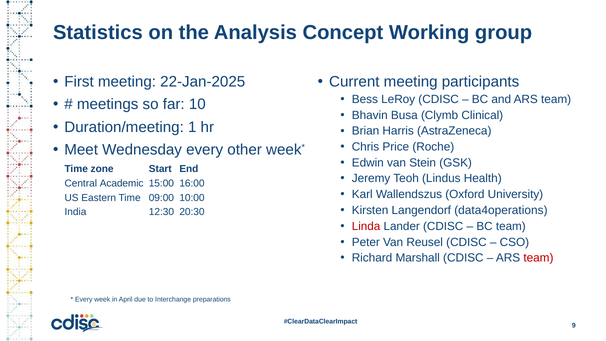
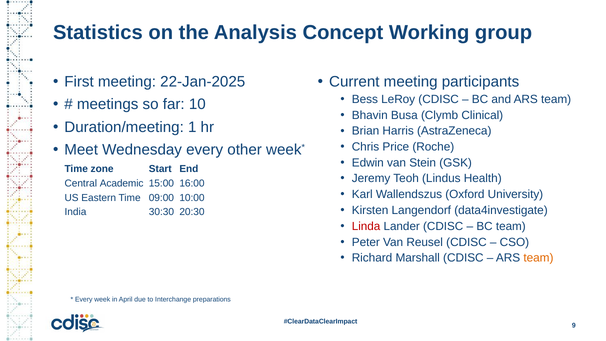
data4operations: data4operations -> data4investigate (501, 210)
12:30: 12:30 -> 30:30 (161, 212)
team colour: red -> orange (538, 258)
